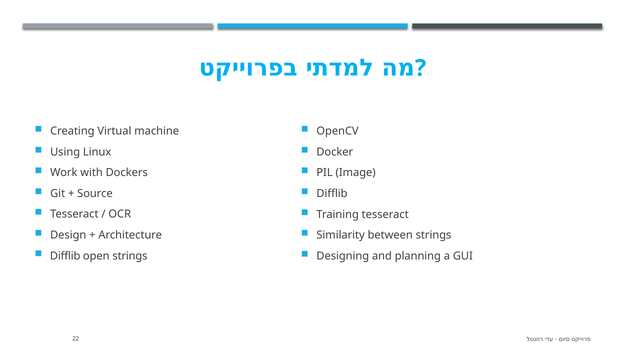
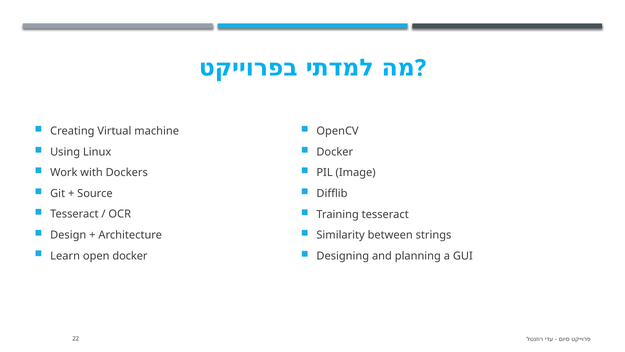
Difflib: Difflib -> Learn (65, 256)
open strings: strings -> docker (130, 256)
